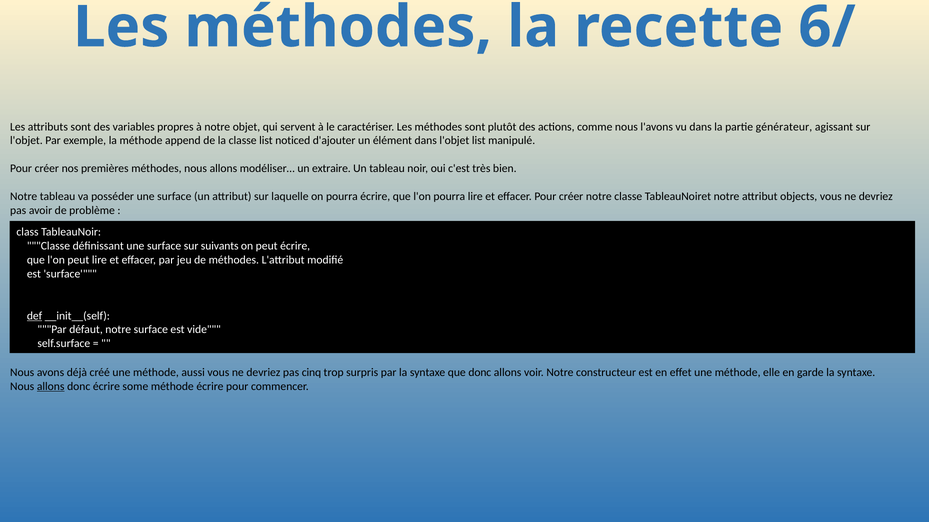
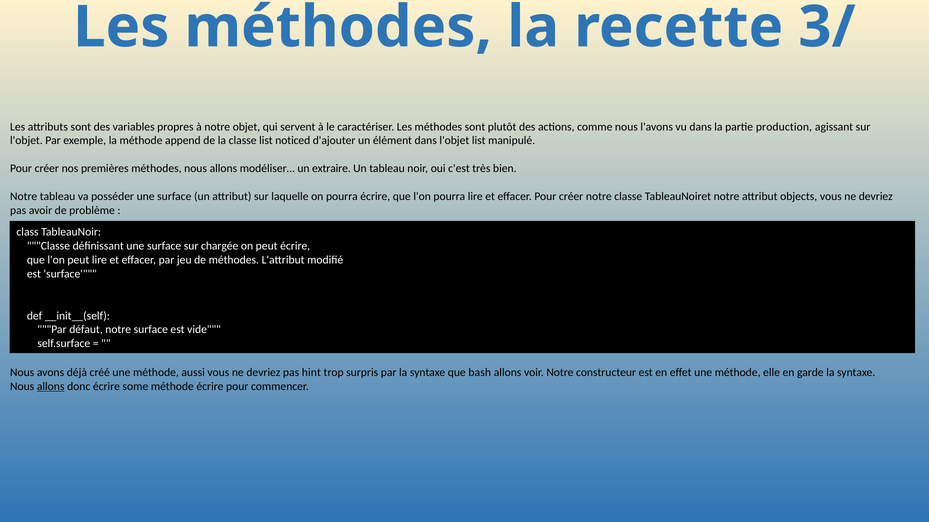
6/: 6/ -> 3/ (827, 27)
générateur: générateur -> production (784, 127)
suivants: suivants -> chargée (220, 246)
def underline: present -> none (35, 316)
cinq: cinq -> hint (311, 373)
que donc: donc -> bash (480, 373)
